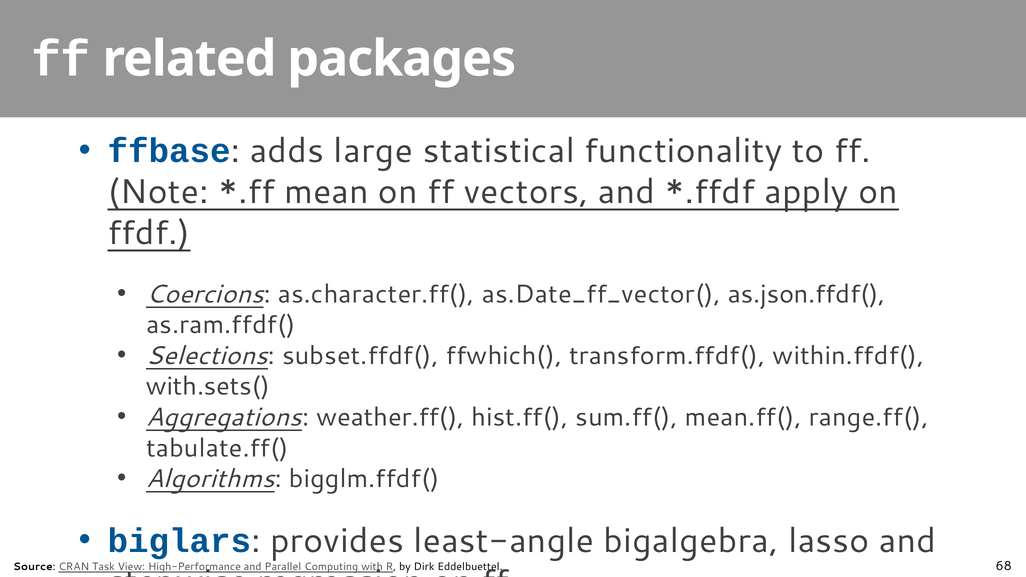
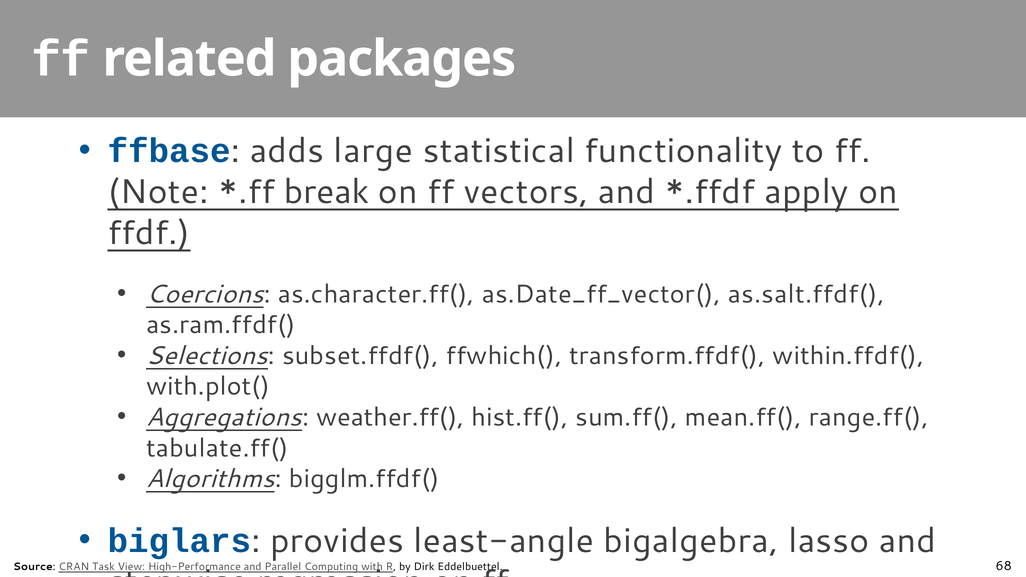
mean: mean -> break (327, 192)
as.json.ffdf(: as.json.ffdf( -> as.salt.ffdf( (806, 294)
with.sets(: with.sets( -> with.plot( (208, 387)
